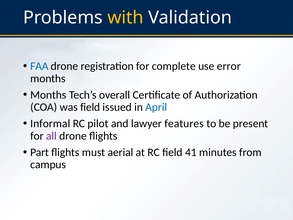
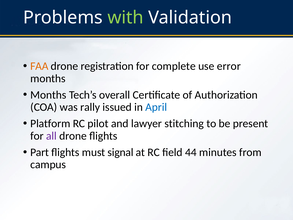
with colour: yellow -> light green (126, 18)
FAA colour: blue -> orange (39, 66)
was field: field -> rally (90, 107)
Informal: Informal -> Platform (50, 123)
features: features -> stitching (184, 123)
aerial: aerial -> signal (121, 152)
41: 41 -> 44 (191, 152)
